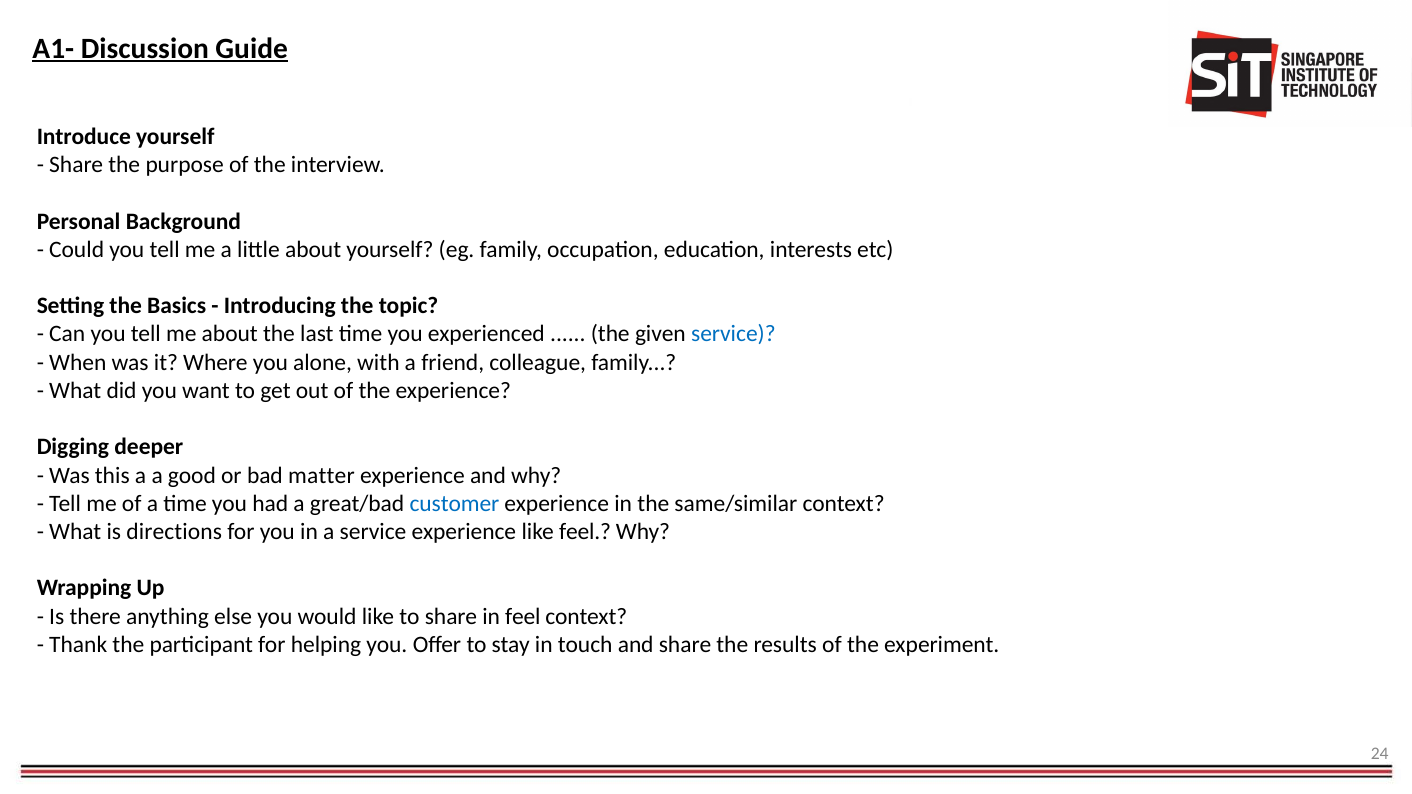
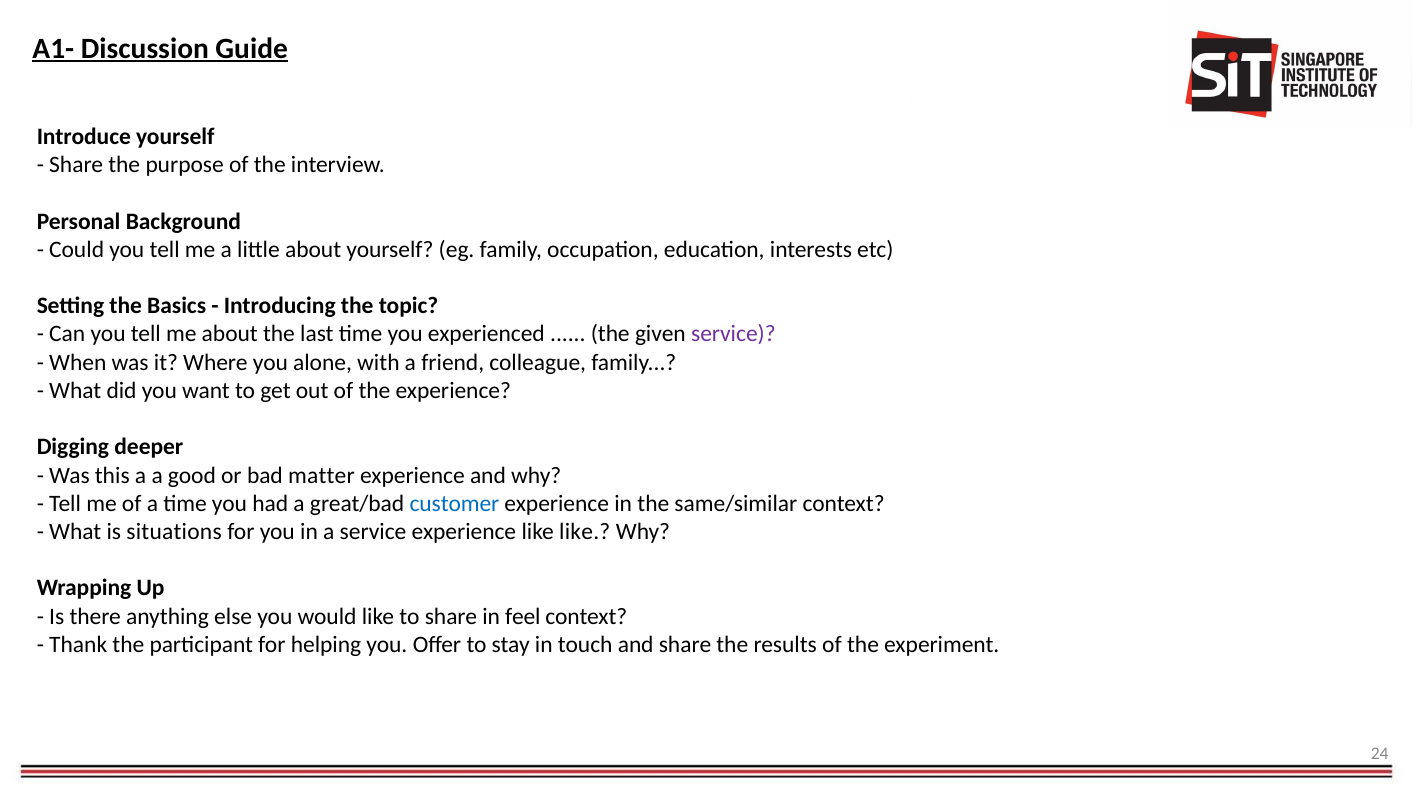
service colour: blue -> purple (733, 334)
directions: directions -> situations (174, 532)
like feel: feel -> like (585, 532)
